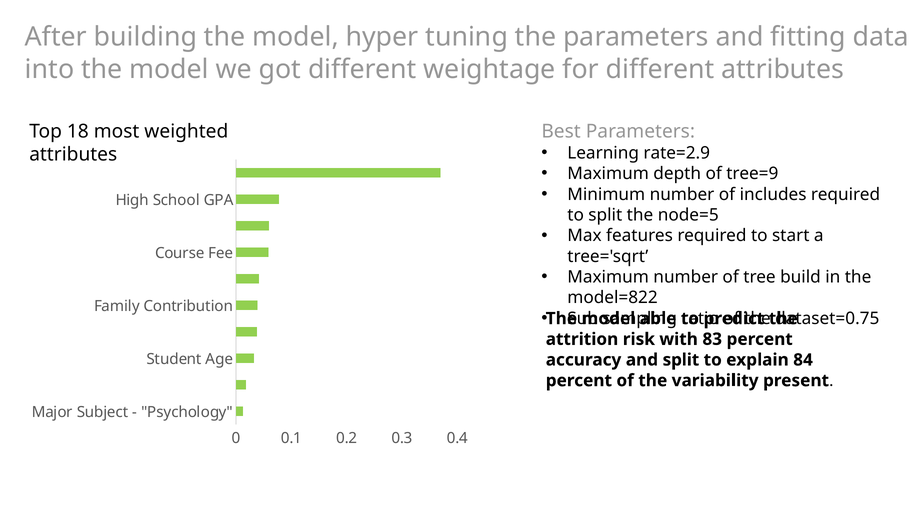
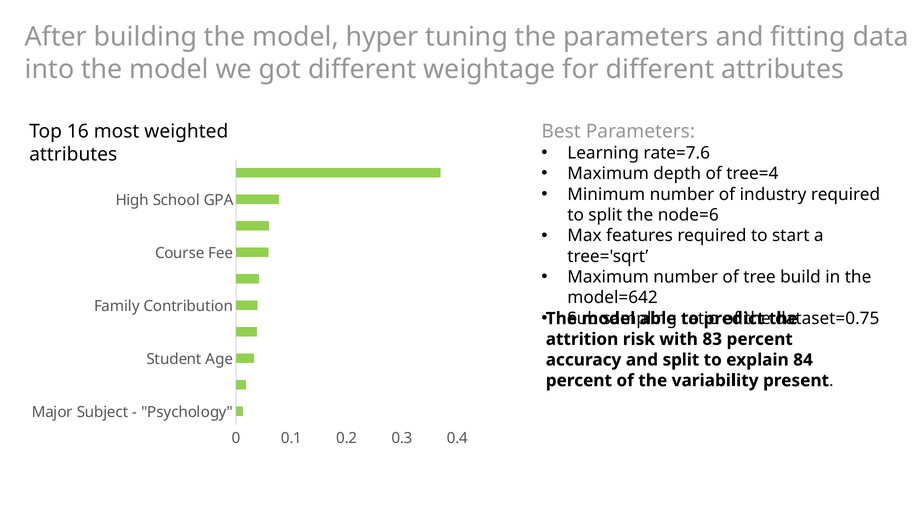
18: 18 -> 16 (78, 131)
rate=2.9: rate=2.9 -> rate=7.6 (677, 153)
tree=9: tree=9 -> tree=4 (752, 174)
includes: includes -> industry (773, 194)
node=5: node=5 -> node=6 (688, 215)
model=822: model=822 -> model=642 (613, 297)
